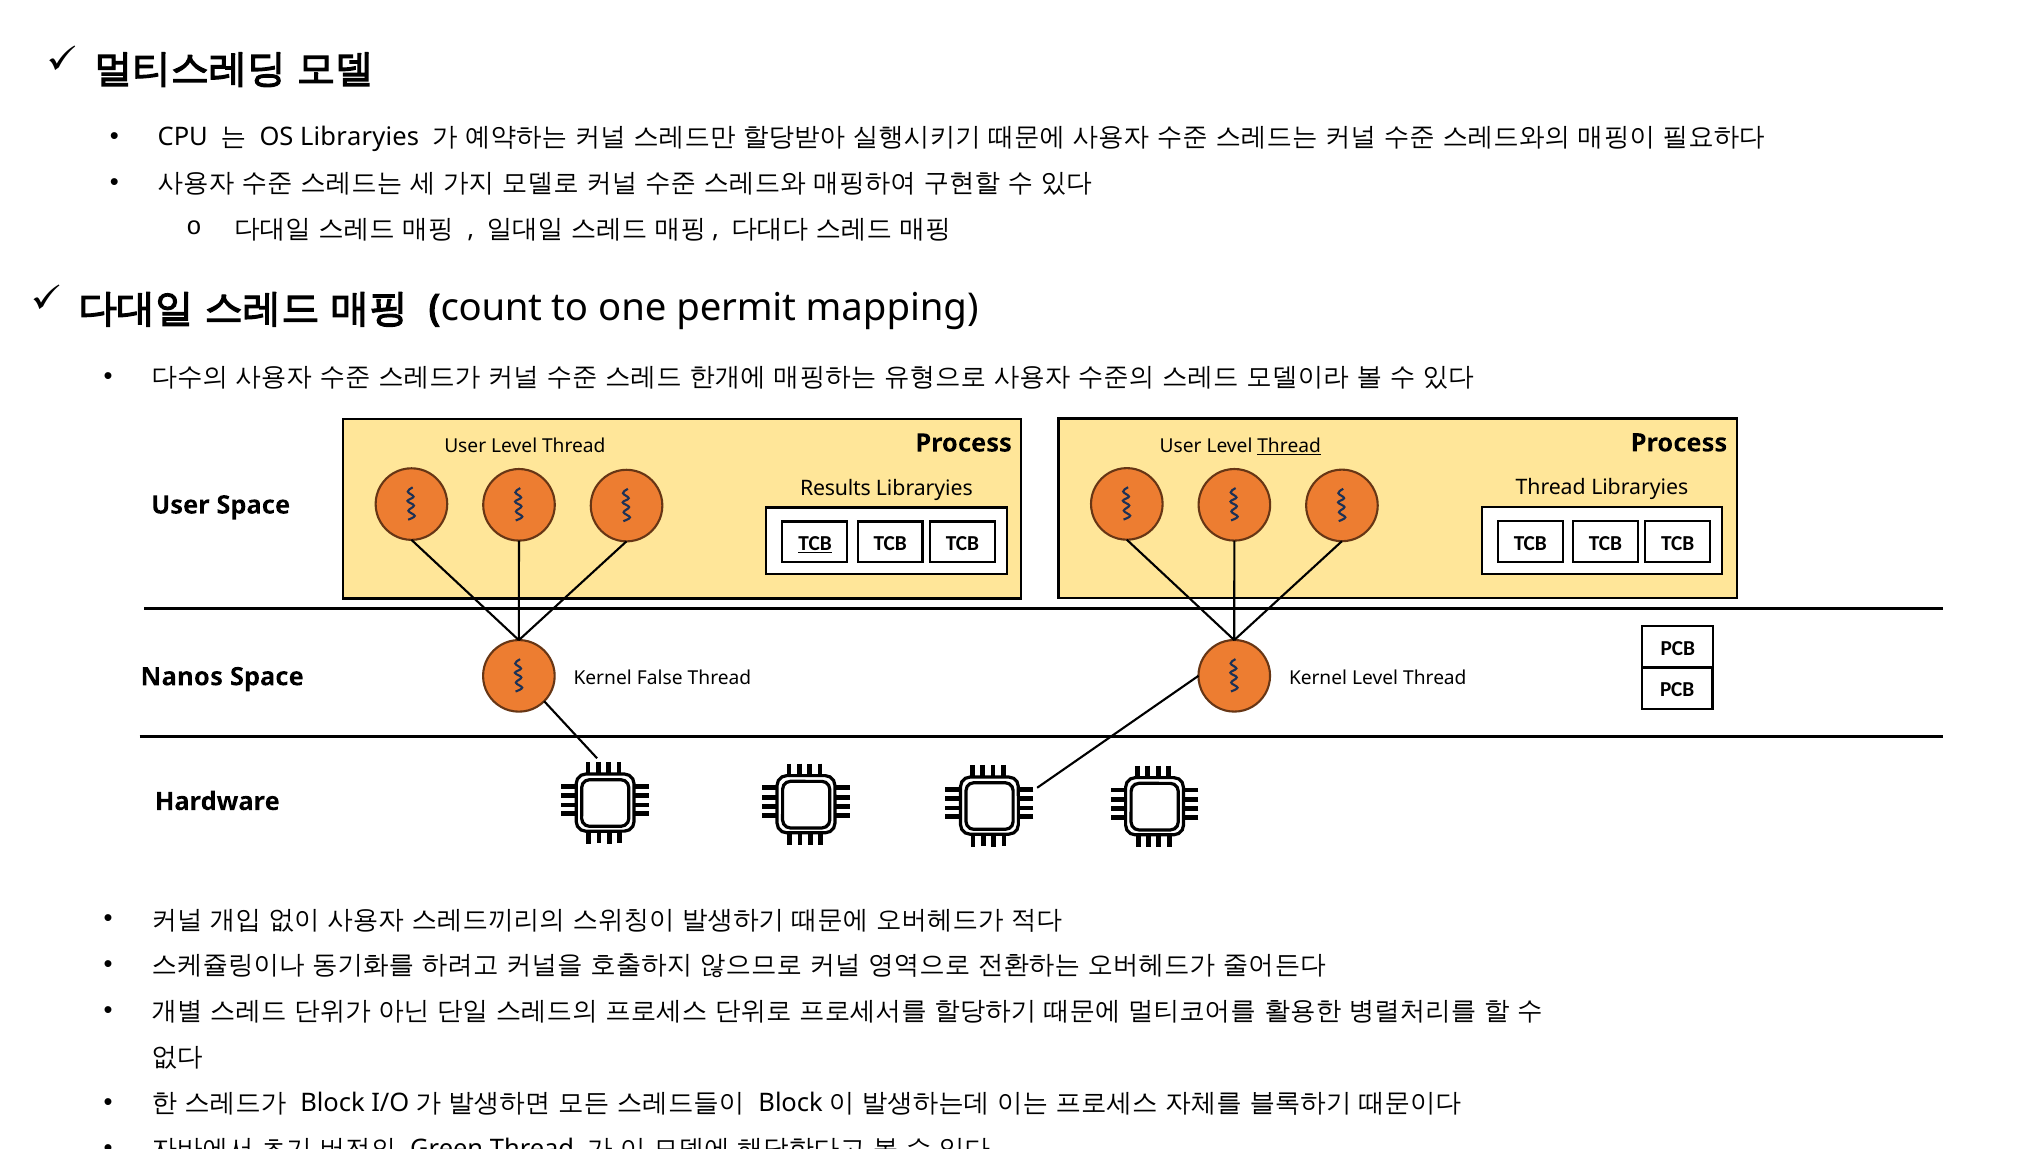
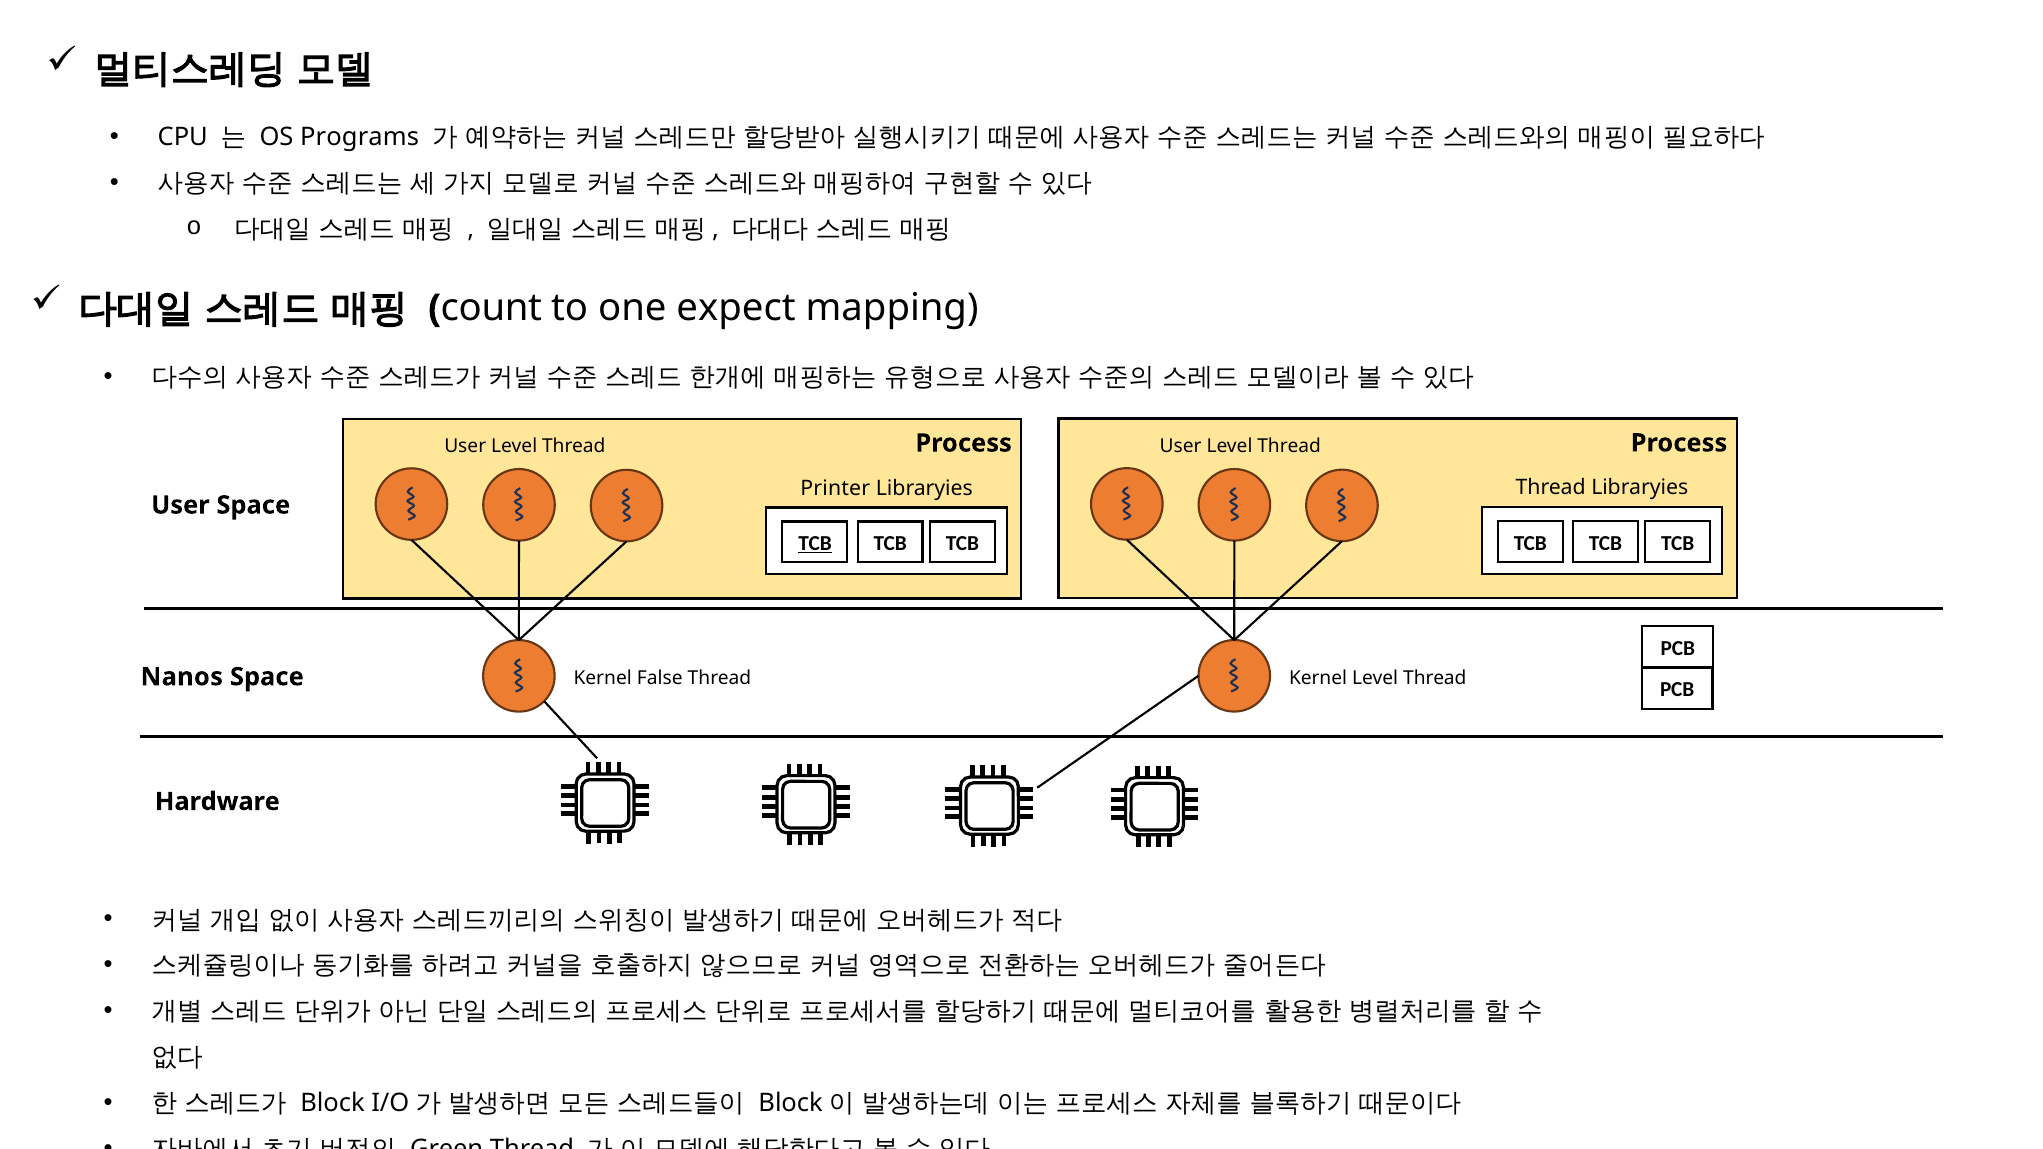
OS Libraryies: Libraryies -> Programs (360, 137)
permit: permit -> expect (736, 308)
Thread underline: present -> none (1289, 446)
Results: Results -> Printer (835, 488)
